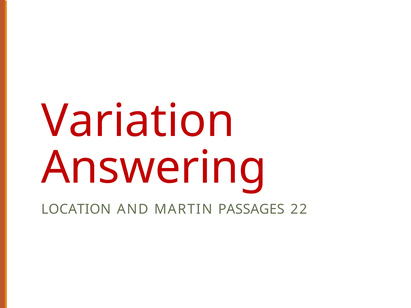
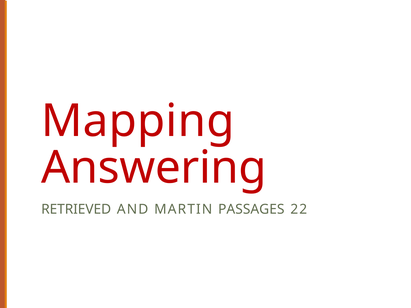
Variation: Variation -> Mapping (138, 121)
LOCATION: LOCATION -> RETRIEVED (76, 210)
